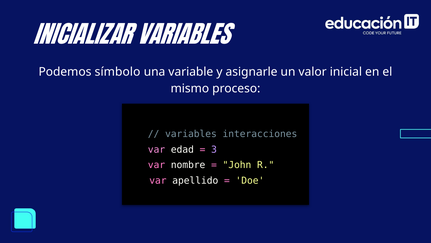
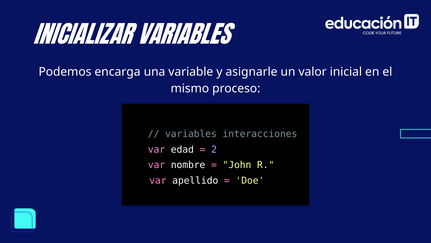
símbolo: símbolo -> encarga (118, 72)
3: 3 -> 2 (214, 149)
